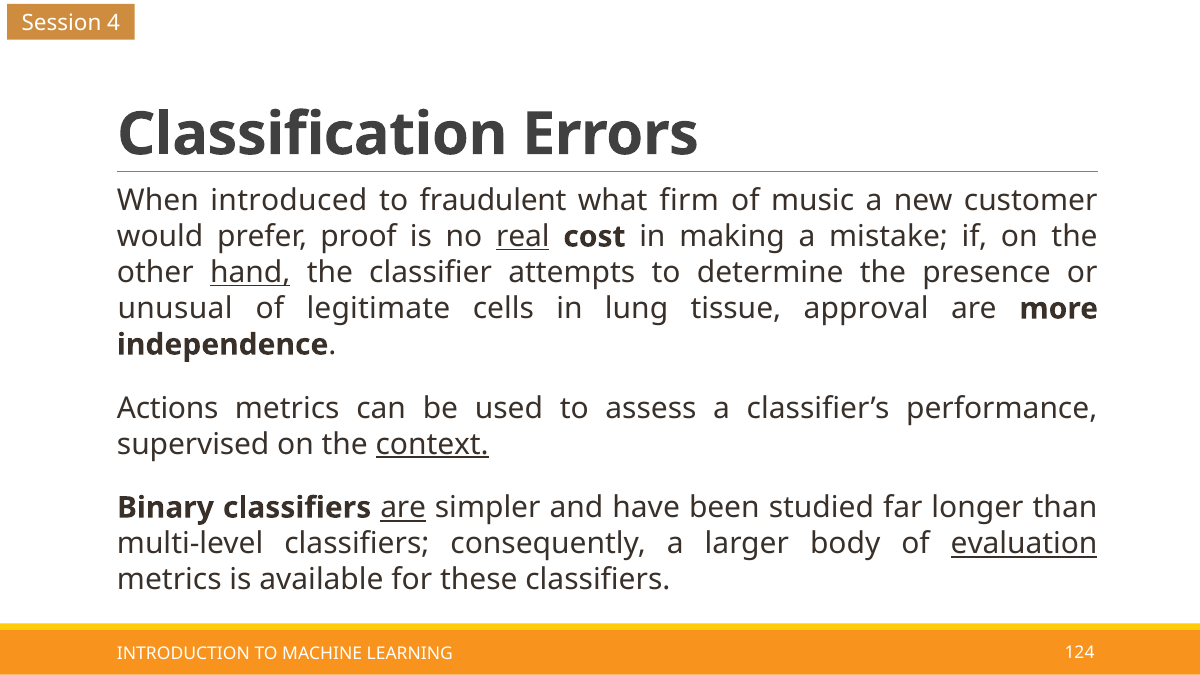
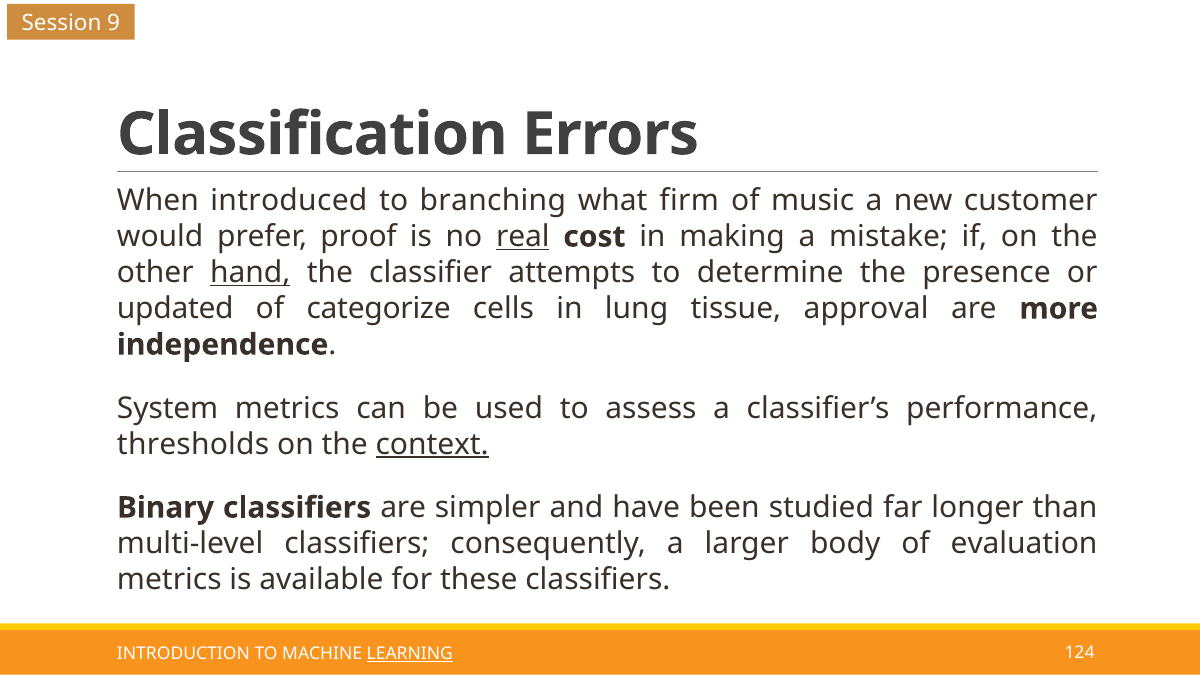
4: 4 -> 9 (114, 23)
fraudulent: fraudulent -> branching (493, 201)
unusual: unusual -> updated (175, 309)
legitimate: legitimate -> categorize (379, 309)
Actions: Actions -> System (168, 408)
supervised: supervised -> thresholds (193, 444)
are underline: present -> none (403, 508)
evaluation underline: present -> none (1024, 544)
LEARNING underline: none -> present (410, 654)
